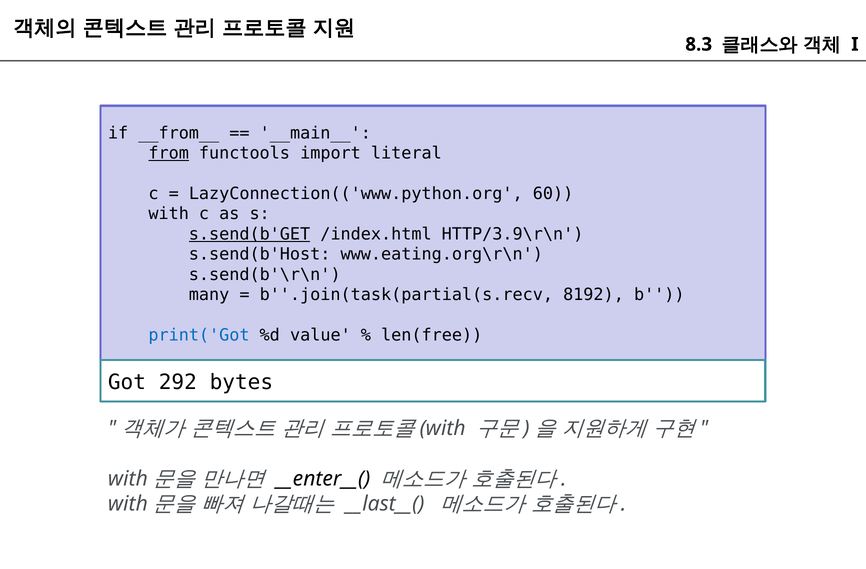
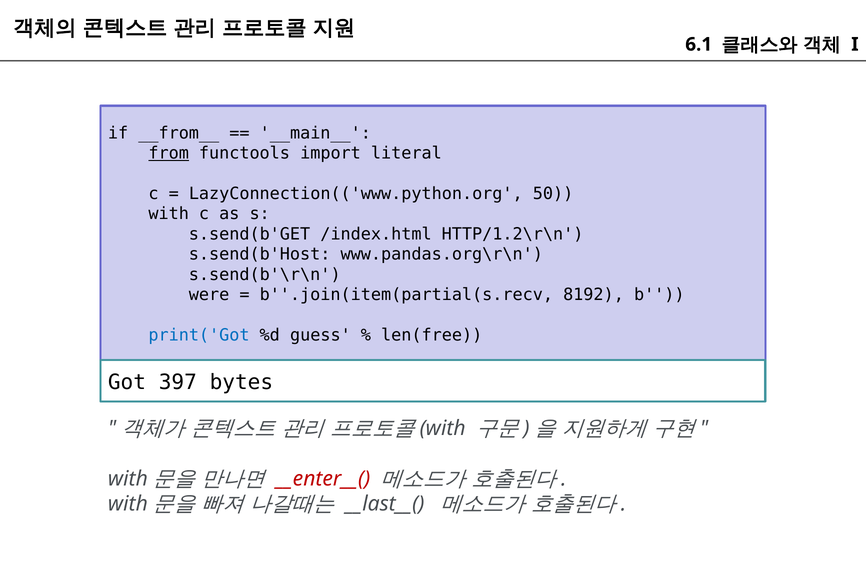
8.3: 8.3 -> 6.1 (699, 44)
60: 60 -> 50 (553, 194)
s.send(b'GET underline: present -> none (250, 234)
HTTP/3.9\r\n: HTTP/3.9\r\n -> HTTP/1.2\r\n (513, 234)
www.eating.org\r\n: www.eating.org\r\n -> www.pandas.org\r\n (442, 254)
many: many -> were (209, 295)
b''.join(task(partial(s.recv: b''.join(task(partial(s.recv -> b''.join(item(partial(s.recv (406, 295)
value: value -> guess (320, 335)
292: 292 -> 397 (178, 382)
__enter__( colour: black -> red (323, 479)
